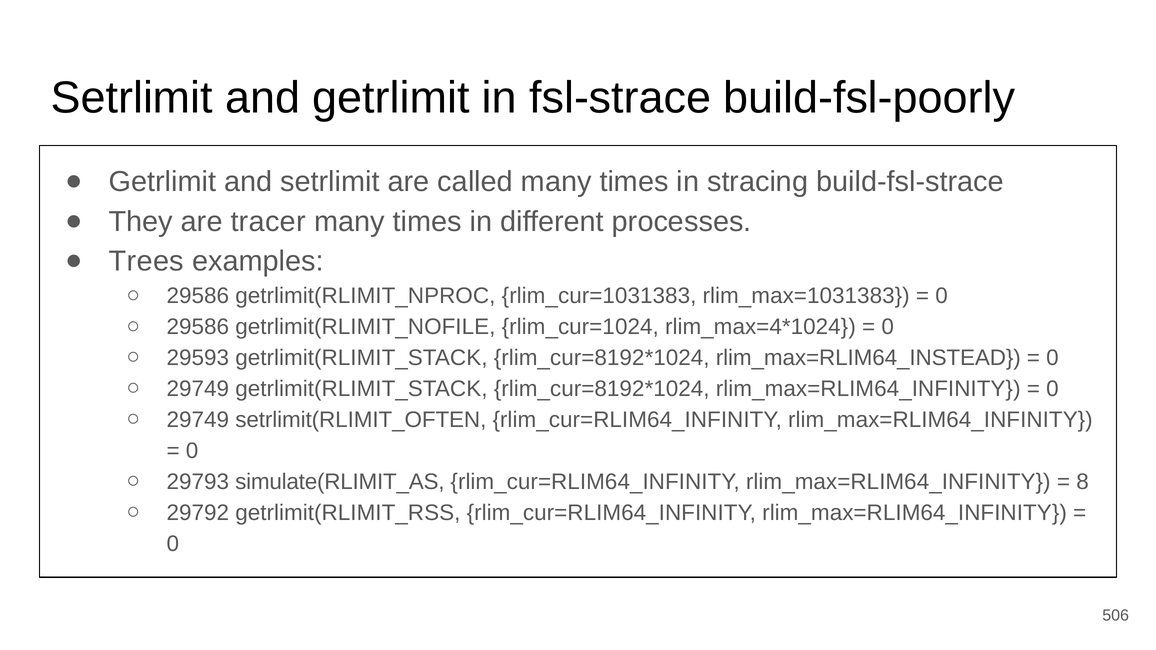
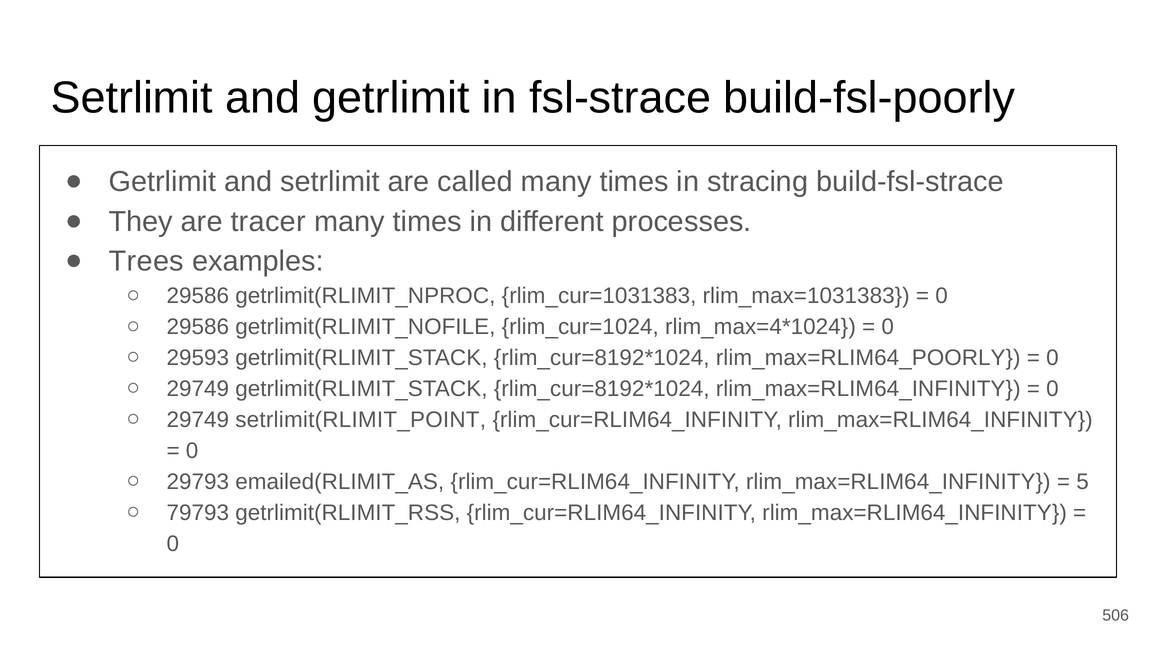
rlim_max=RLIM64_INSTEAD: rlim_max=RLIM64_INSTEAD -> rlim_max=RLIM64_POORLY (868, 358)
setrlimit(RLIMIT_OFTEN: setrlimit(RLIMIT_OFTEN -> setrlimit(RLIMIT_POINT (361, 420)
simulate(RLIMIT_AS: simulate(RLIMIT_AS -> emailed(RLIMIT_AS (340, 482)
8: 8 -> 5 (1083, 482)
29792: 29792 -> 79793 (198, 513)
